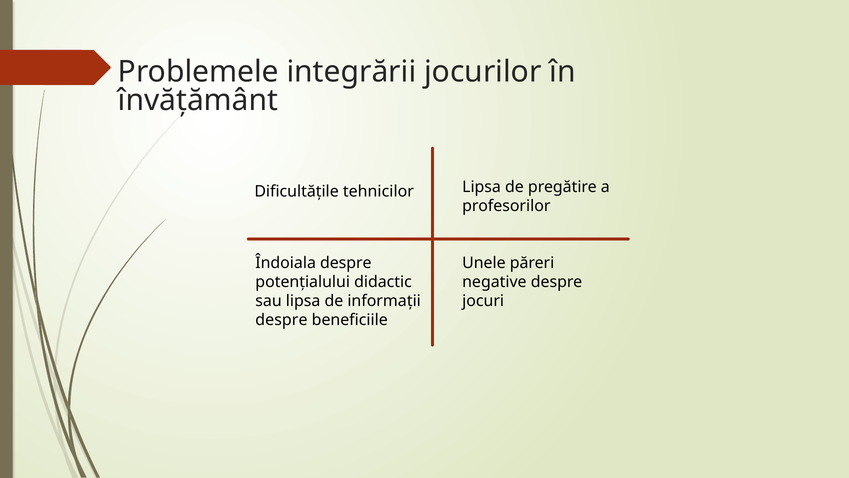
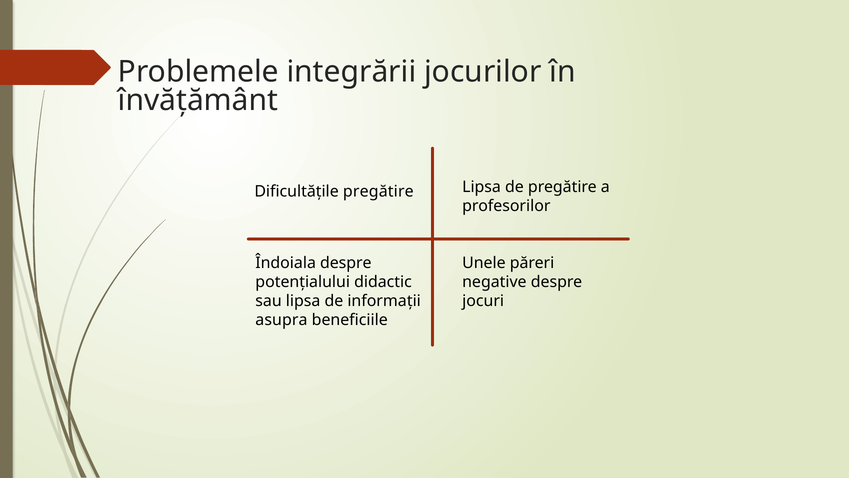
Dificultățile tehnicilor: tehnicilor -> pregătire (378, 191)
despre: despre -> asupra (281, 320)
